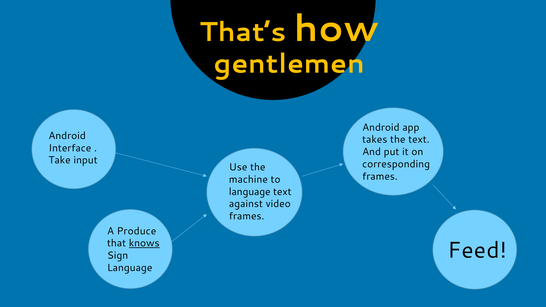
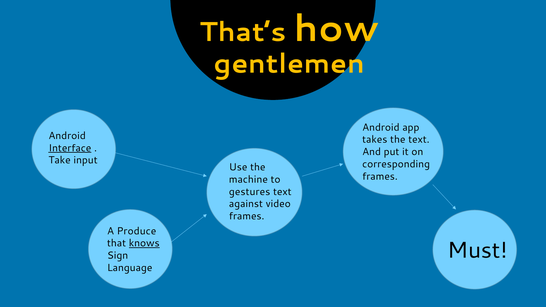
Interface underline: none -> present (70, 148)
language: language -> gestures (250, 192)
Feed: Feed -> Must (477, 251)
